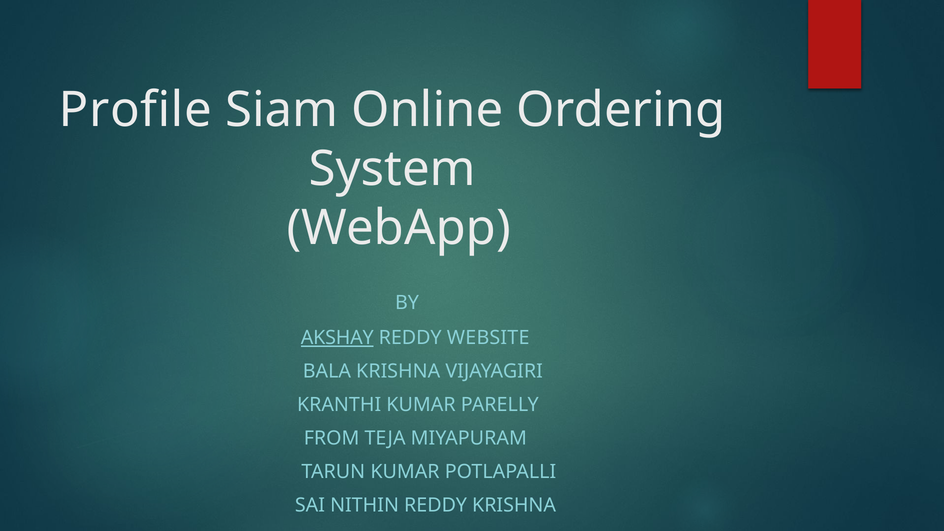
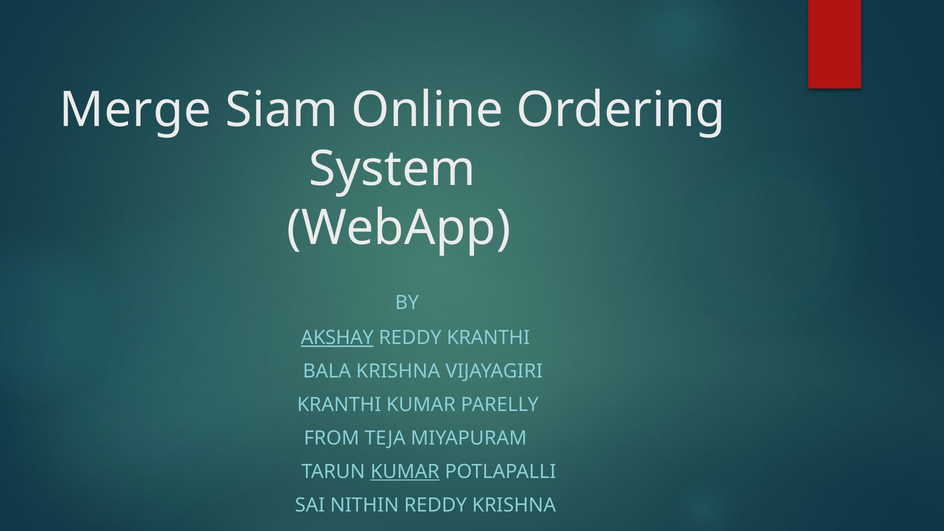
Profile: Profile -> Merge (135, 110)
REDDY WEBSITE: WEBSITE -> KRANTHI (488, 338)
KUMAR underline: none -> present (405, 472)
